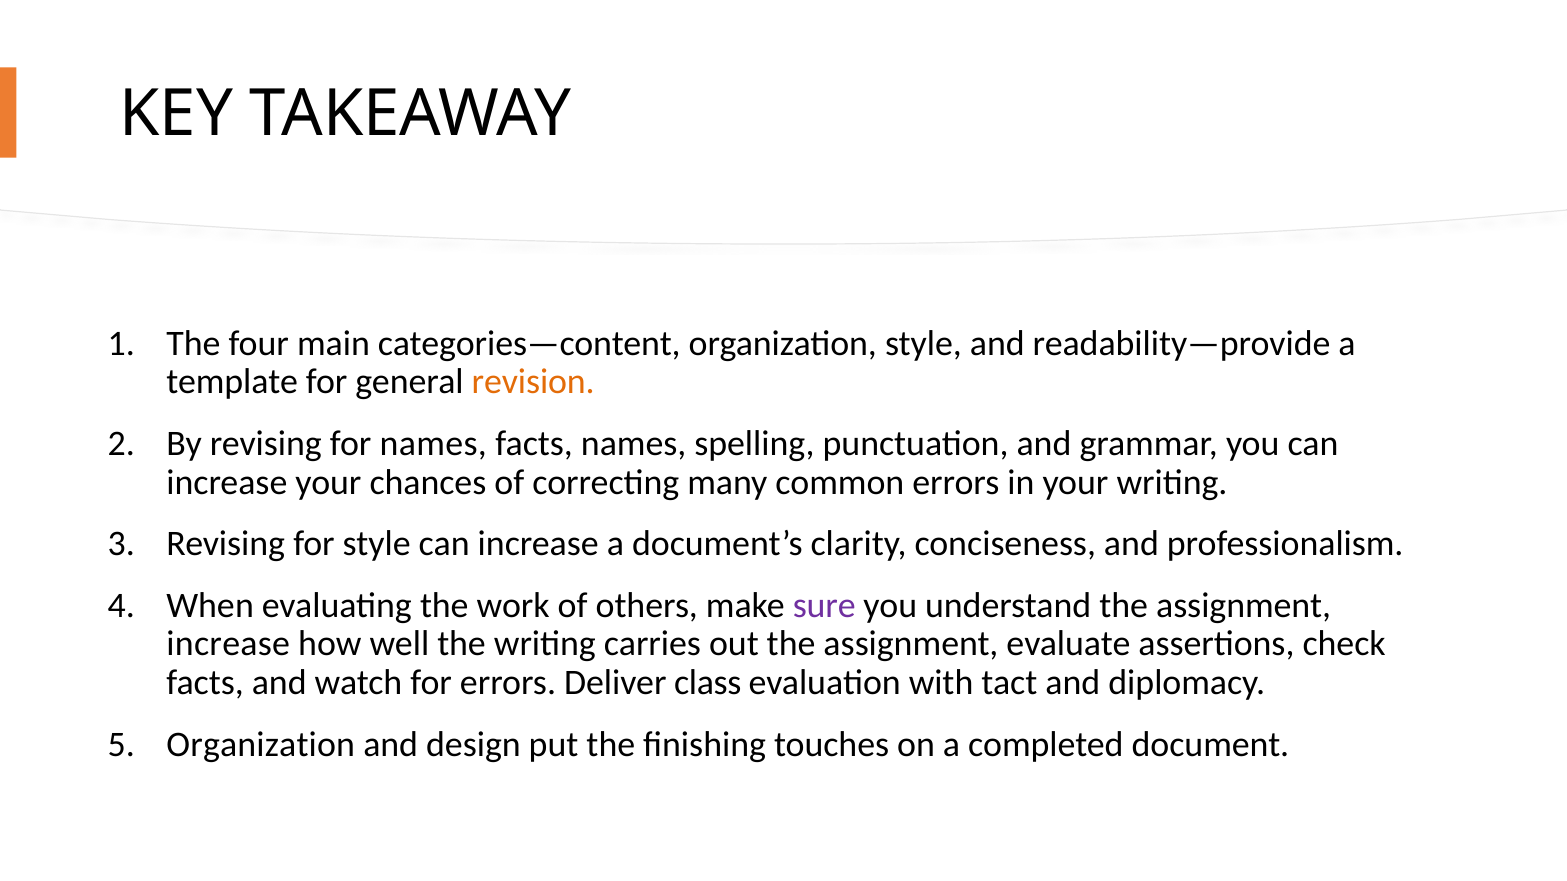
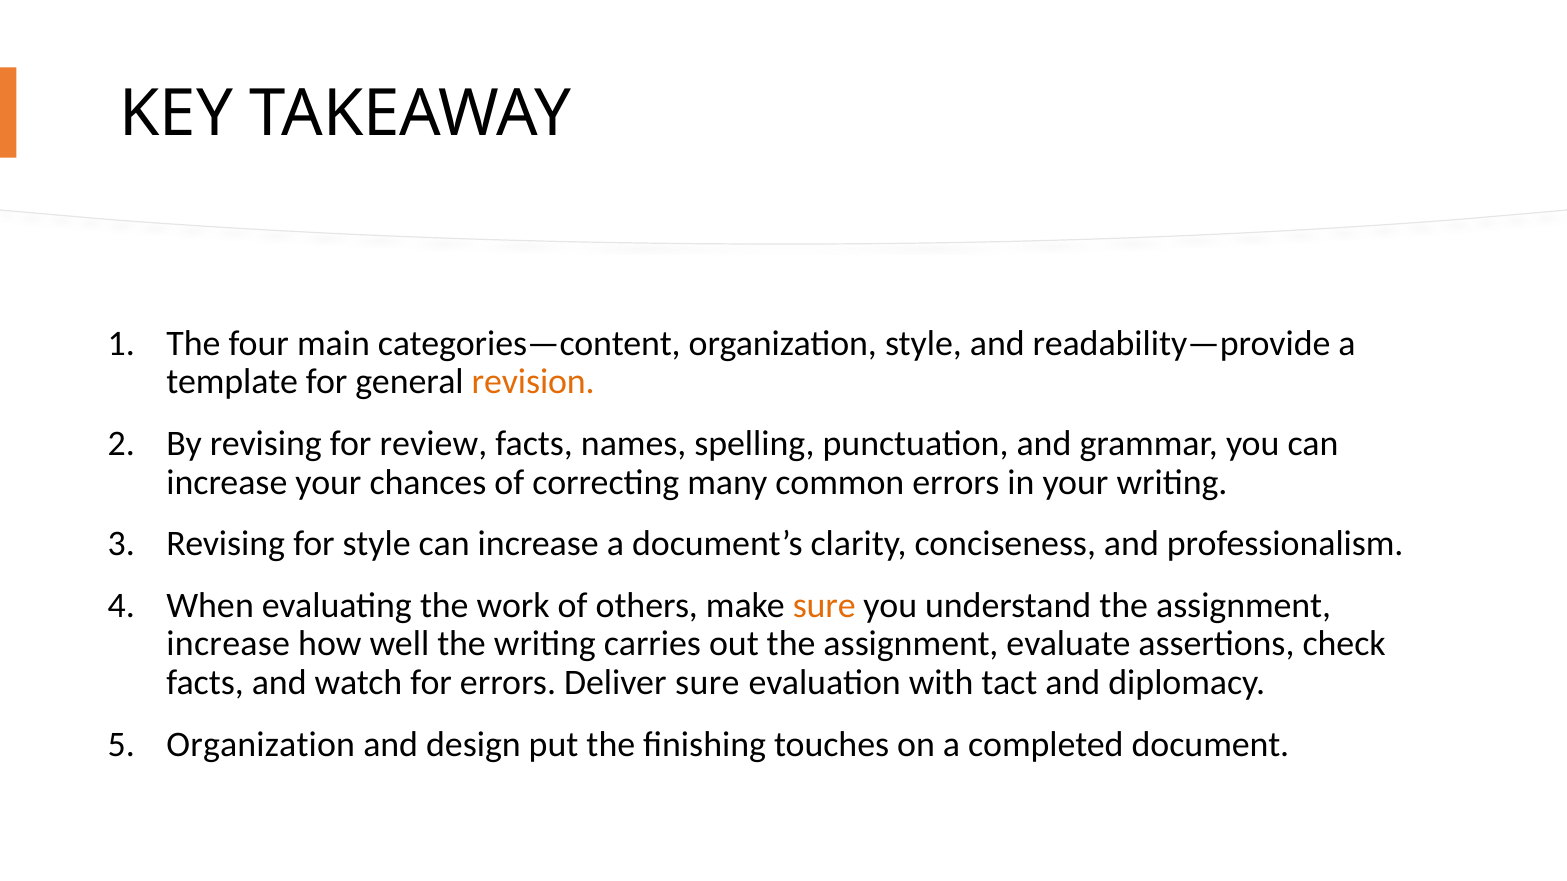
for names: names -> review (433, 444)
sure colour: purple -> orange (824, 606)
Deliver class: class -> sure (707, 683)
